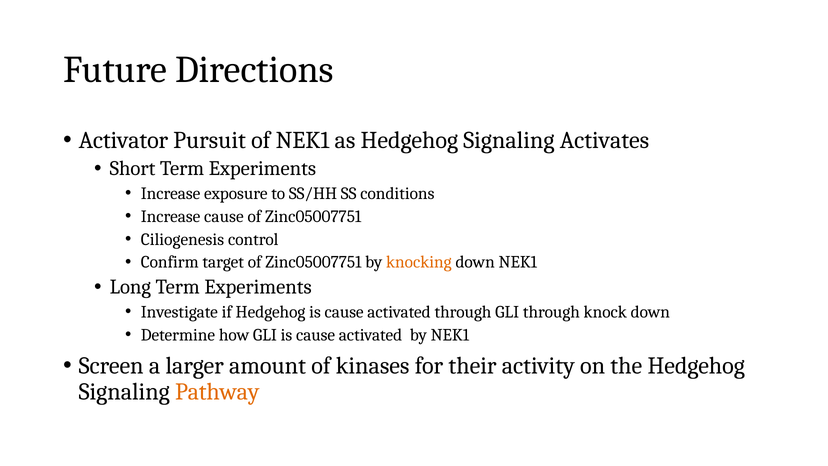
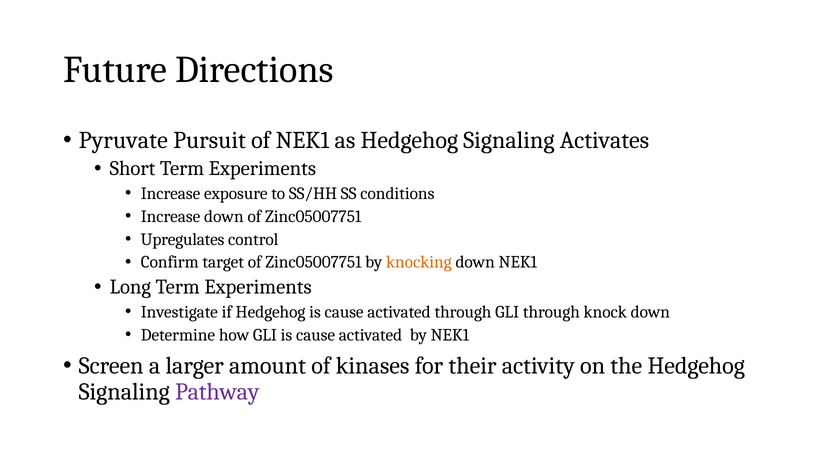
Activator: Activator -> Pyruvate (123, 140)
Increase cause: cause -> down (224, 216)
Ciliogenesis: Ciliogenesis -> Upregulates (183, 239)
Pathway colour: orange -> purple (217, 392)
